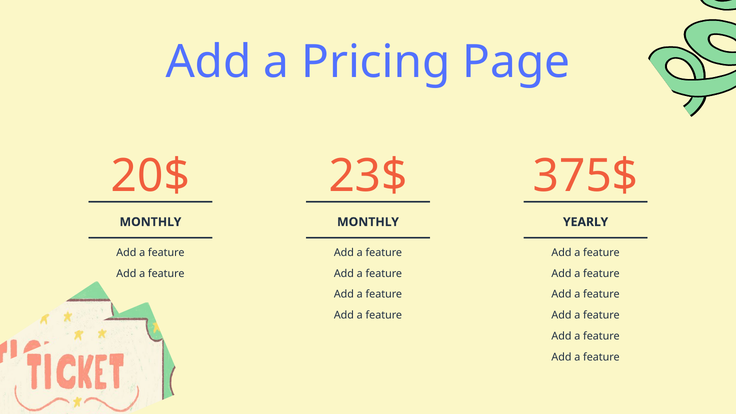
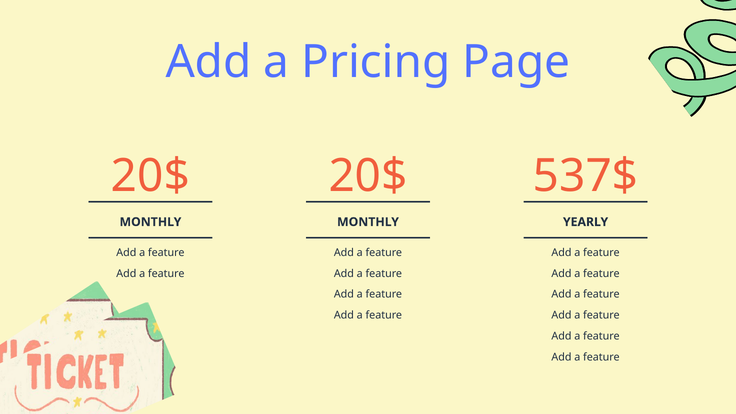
23$: 23$ -> 20$ (368, 176)
375$: 375$ -> 537$ (586, 176)
